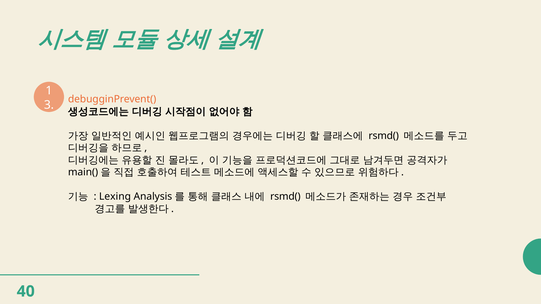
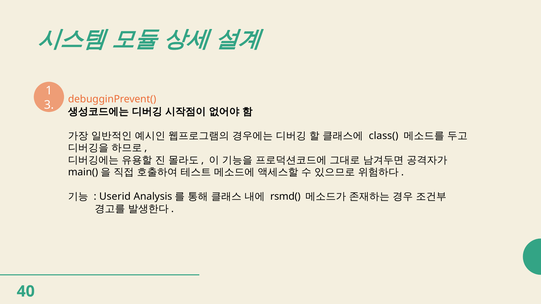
rsmd(: rsmd( -> class( (384, 136)
Lexing: Lexing -> Userid (115, 197)
